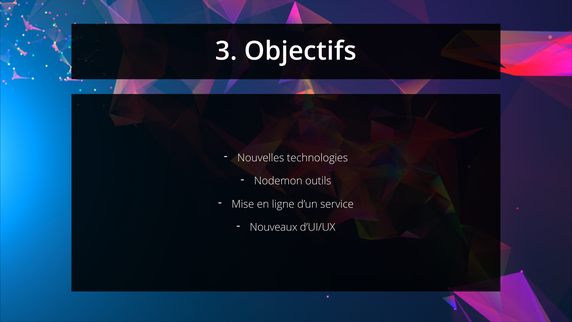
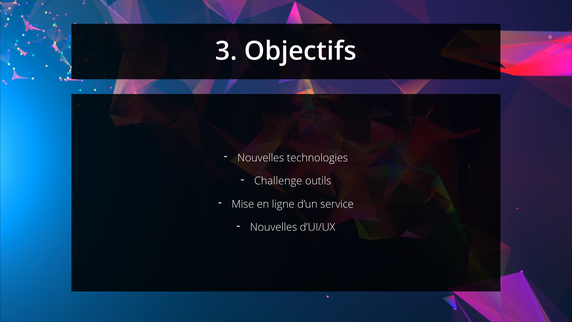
Nodemon: Nodemon -> Challenge (278, 181)
Nouveaux: Nouveaux -> Nouvelles (274, 227)
